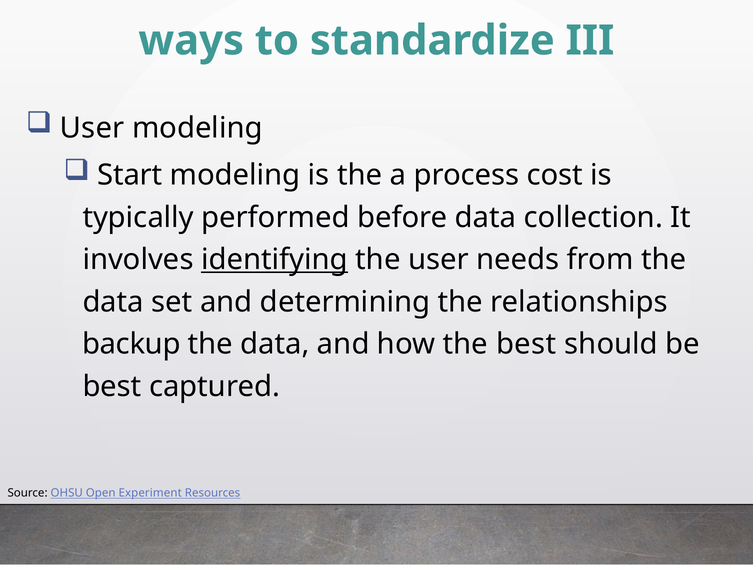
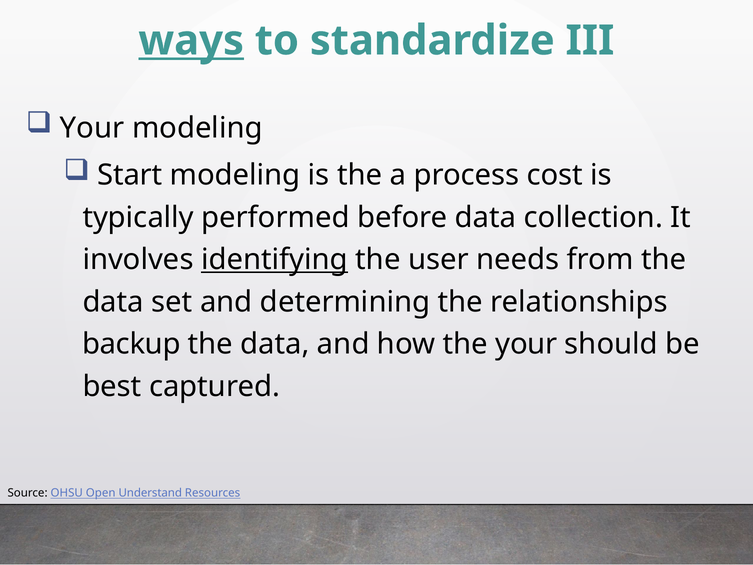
ways underline: none -> present (191, 41)
User: User -> Your (92, 128)
the best: best -> your (526, 344)
Experiment: Experiment -> Understand (150, 493)
